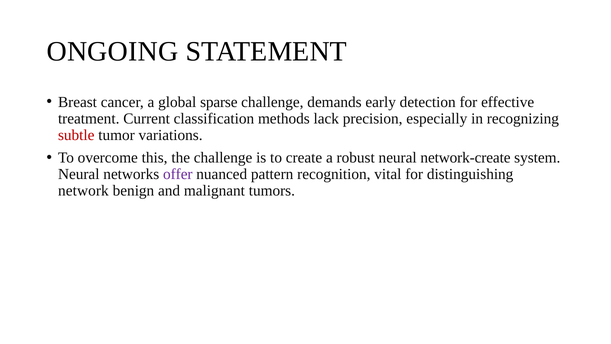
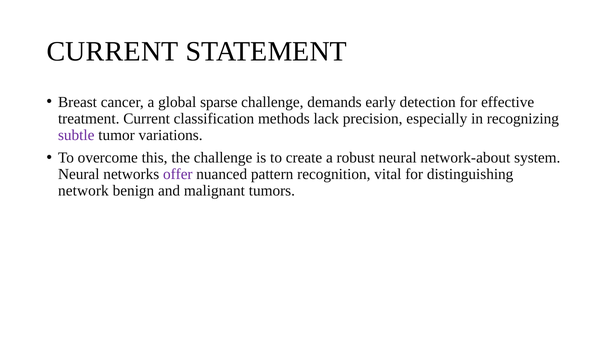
ONGOING: ONGOING -> CURRENT (113, 51)
subtle colour: red -> purple (76, 135)
network-create: network-create -> network-about (465, 158)
